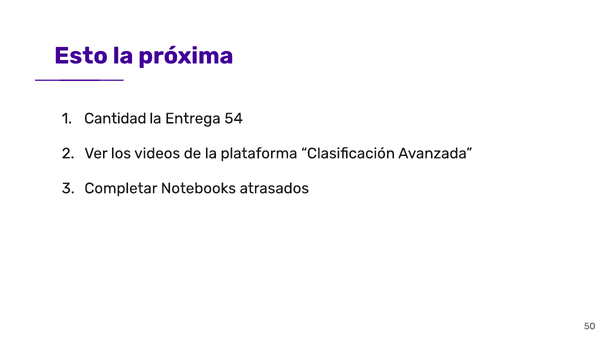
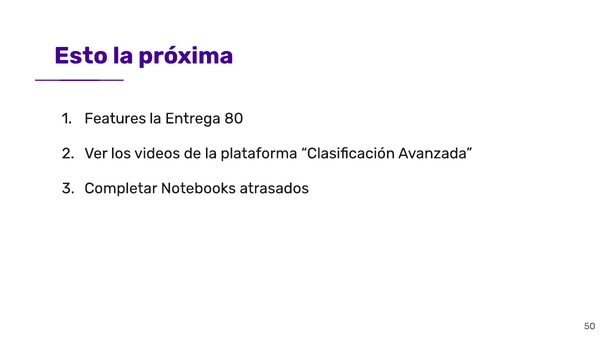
Cantidad: Cantidad -> Features (115, 118)
54: 54 -> 80 (234, 118)
